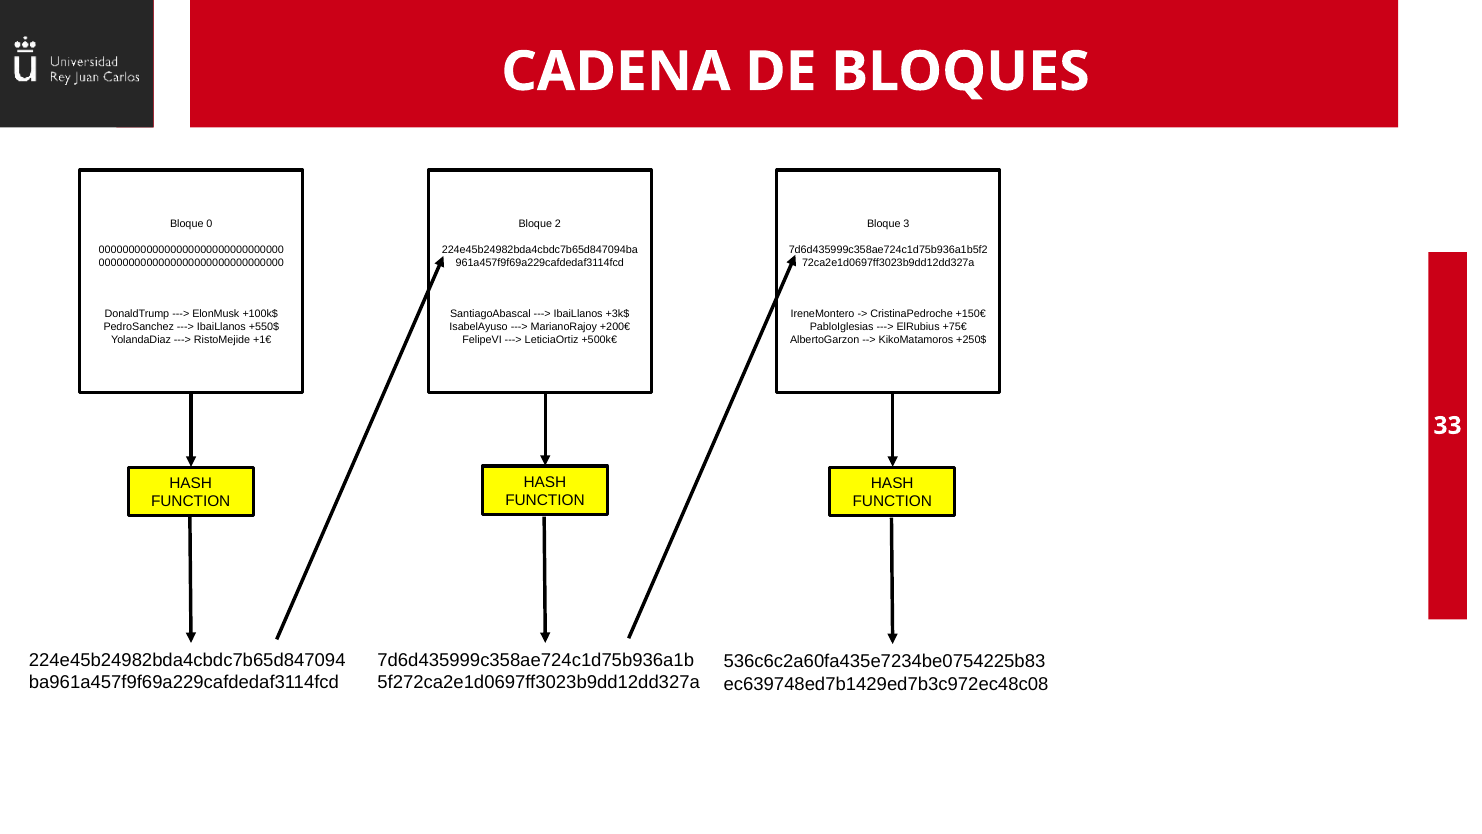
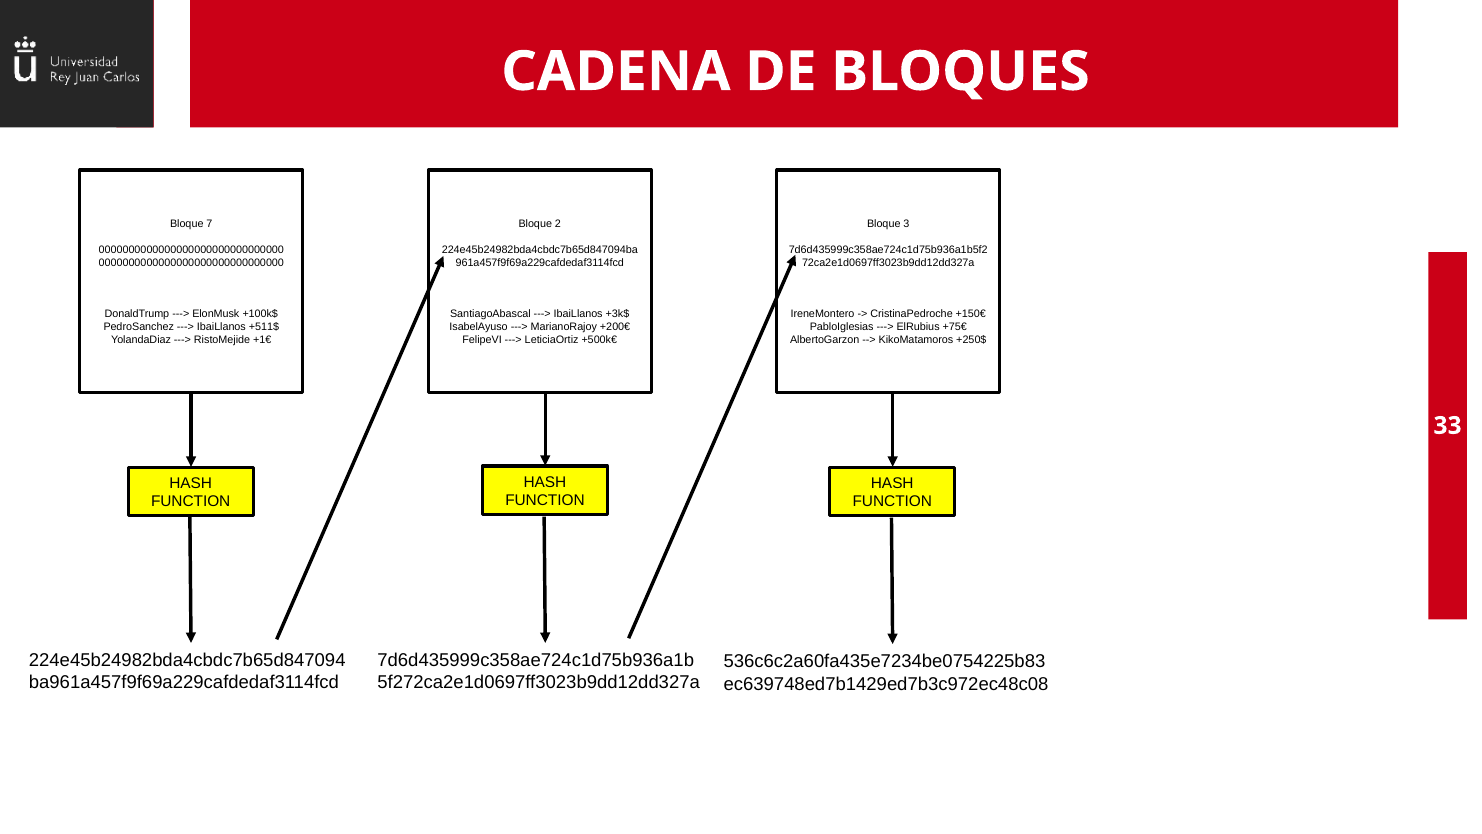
0: 0 -> 7 (209, 224)
+550$: +550$ -> +511$ (264, 327)
